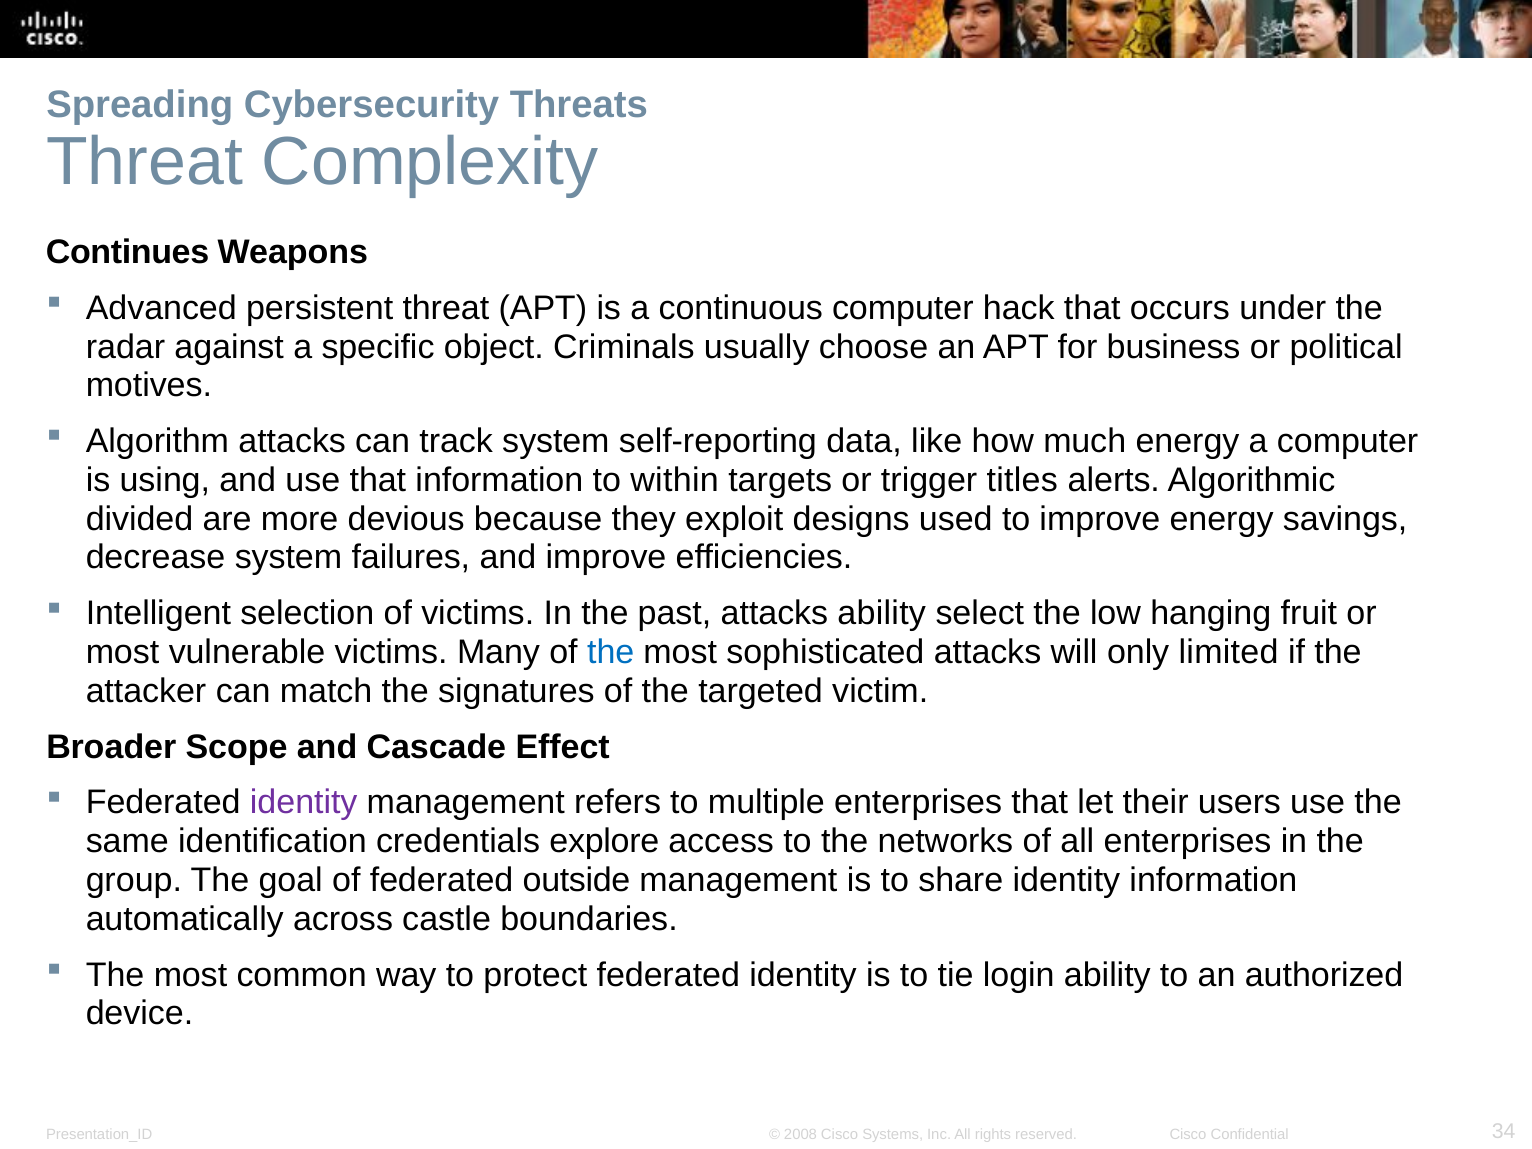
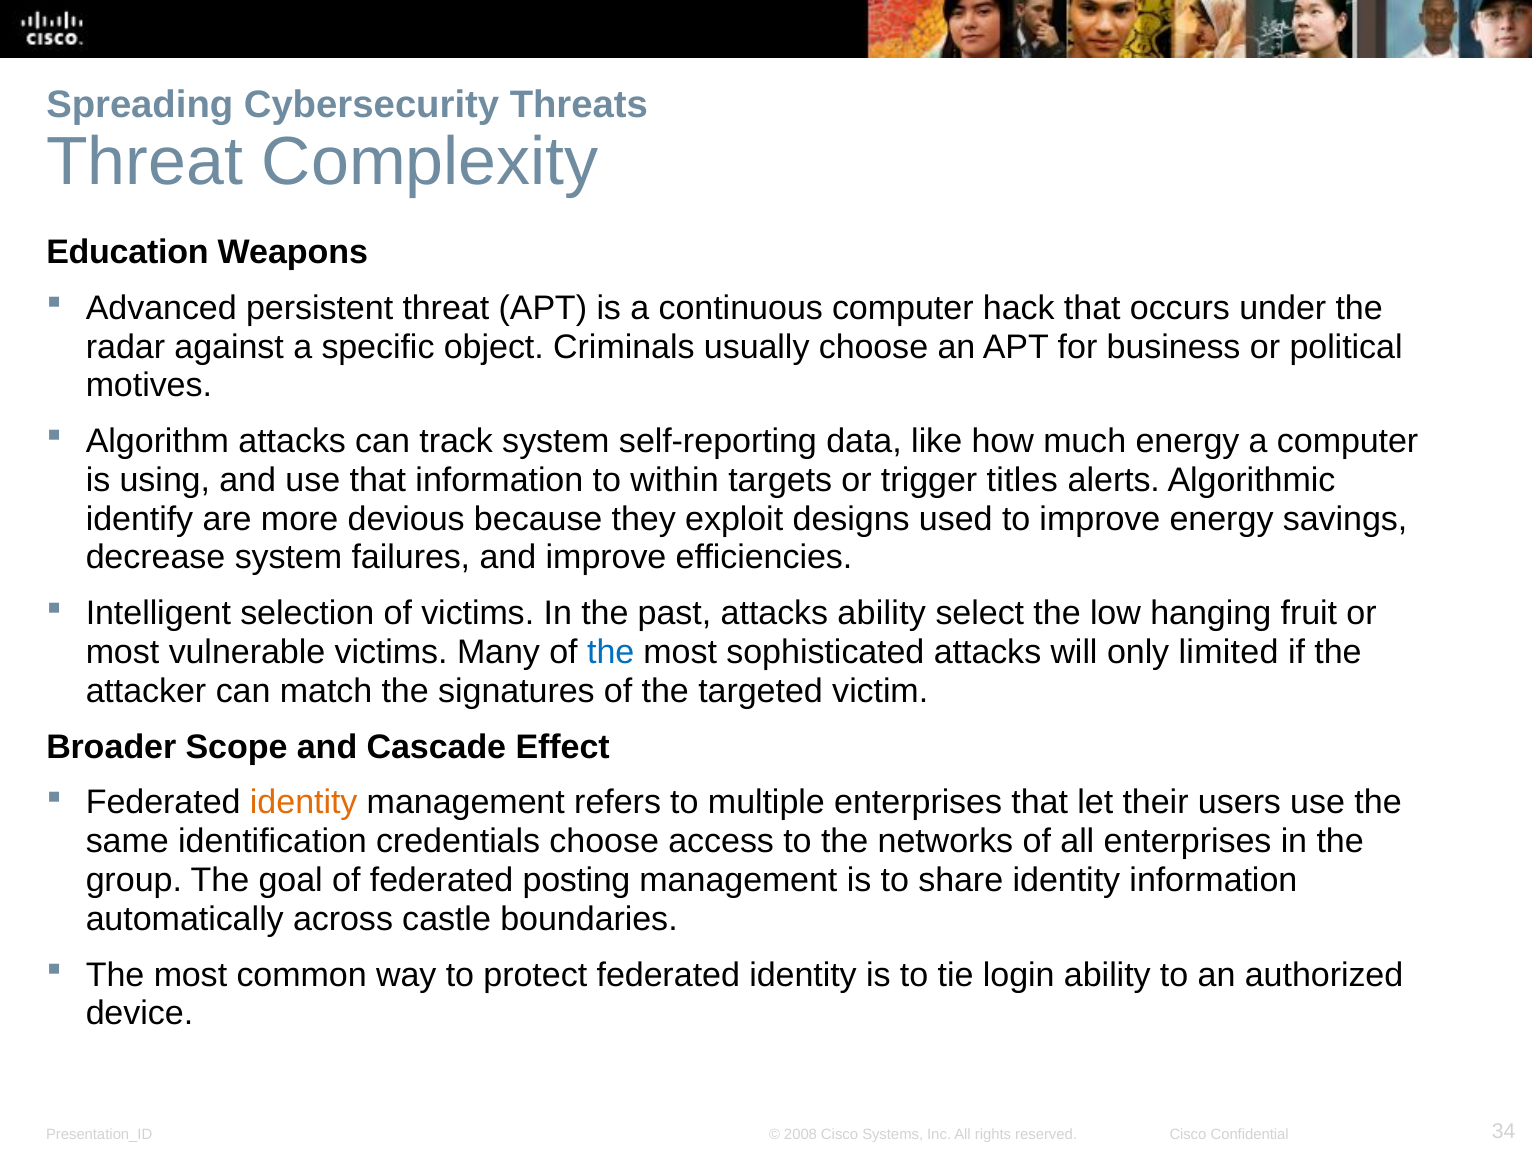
Continues: Continues -> Education (127, 252)
divided: divided -> identify (140, 519)
identity colour: purple -> orange (304, 803)
credentials explore: explore -> choose (604, 841)
outside: outside -> posting (576, 880)
